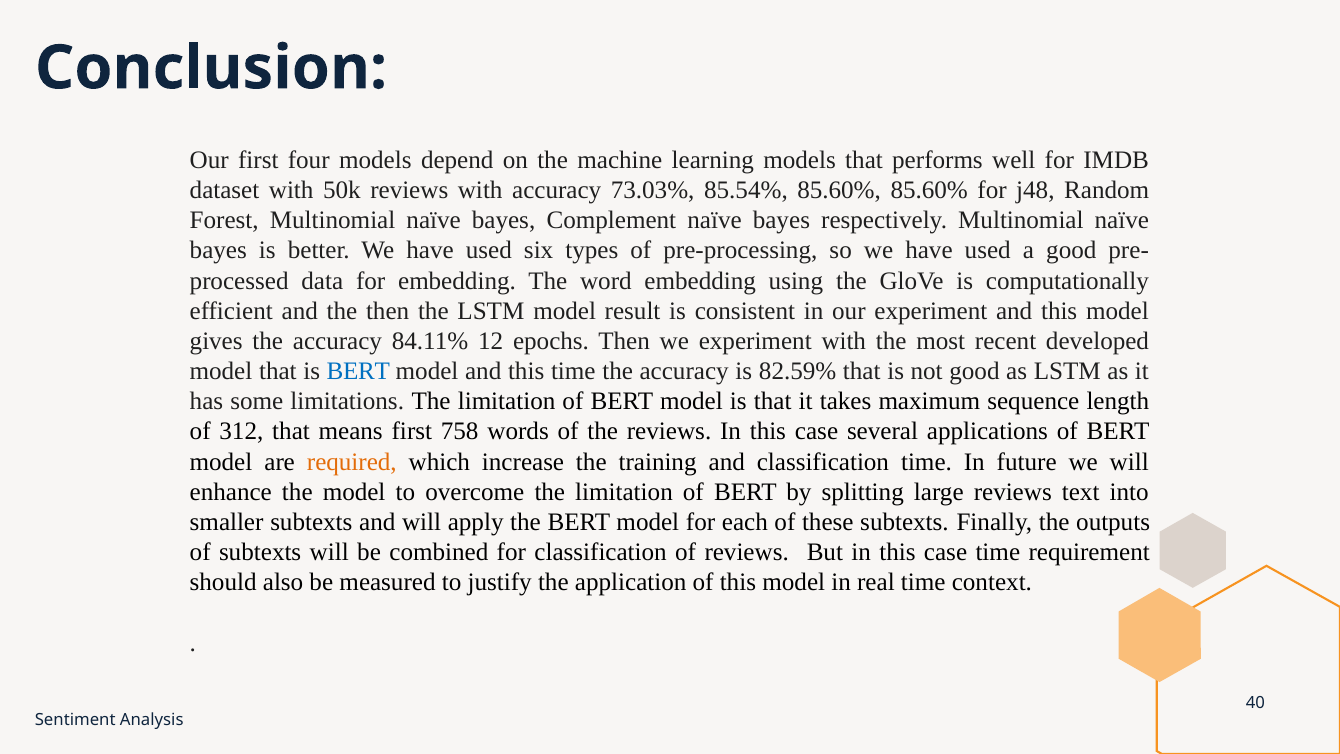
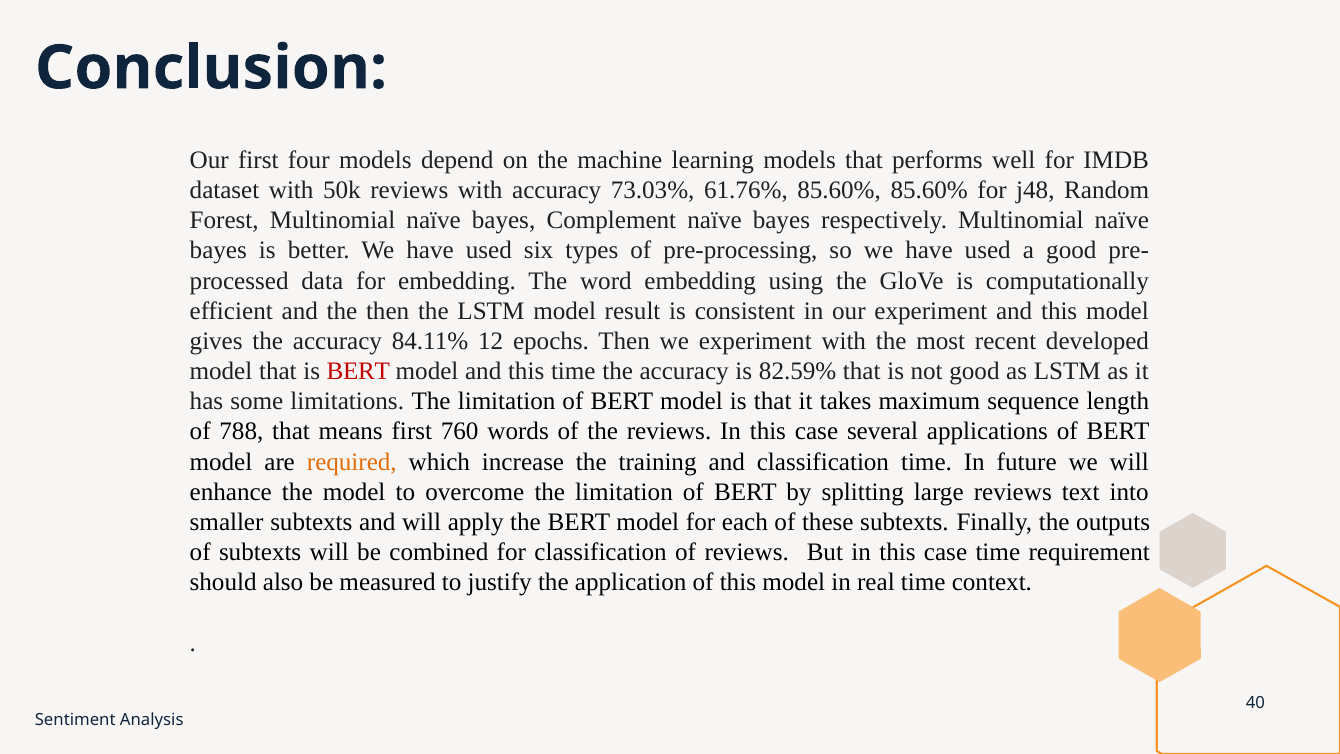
85.54%: 85.54% -> 61.76% (746, 190)
BERT colour: blue -> red (358, 371)
312: 312 -> 788 (241, 431)
758: 758 -> 760 (460, 431)
